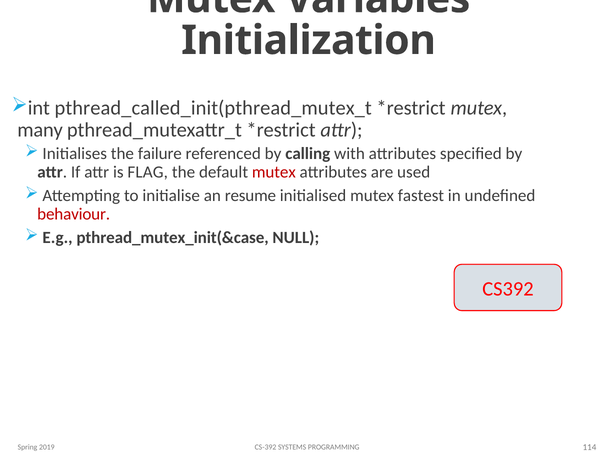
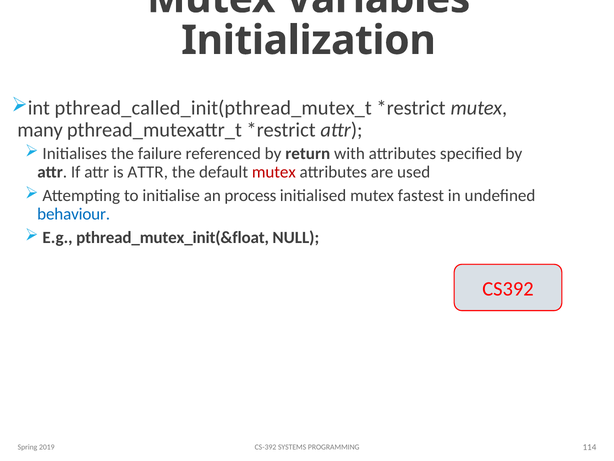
calling: calling -> return (308, 154)
is FLAG: FLAG -> ATTR (148, 172)
resume: resume -> process (250, 196)
behaviour colour: red -> blue (74, 214)
pthread_mutex_init(&case: pthread_mutex_init(&case -> pthread_mutex_init(&float (173, 237)
